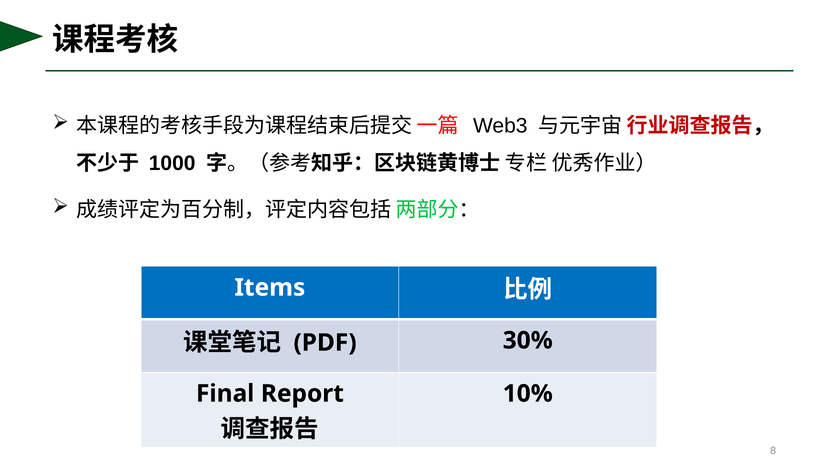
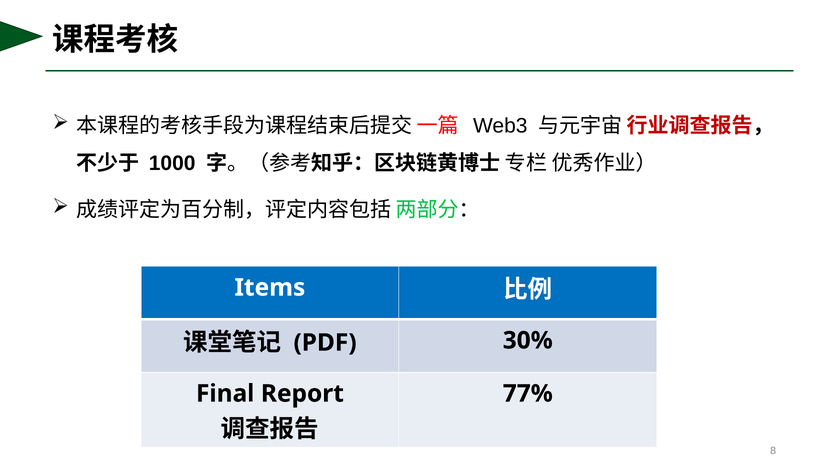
10%: 10% -> 77% (528, 394)
